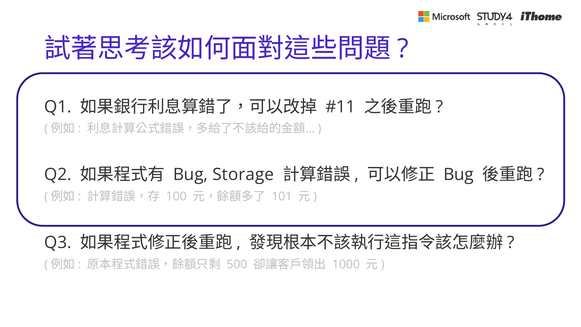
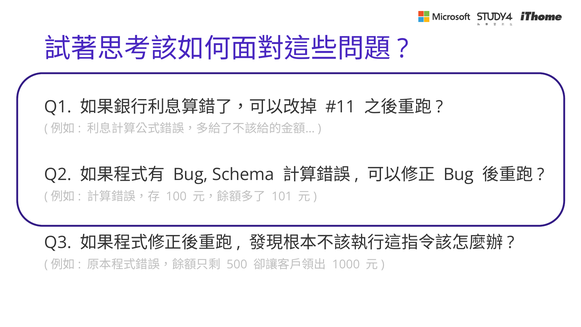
Storage: Storage -> Schema (243, 175)
